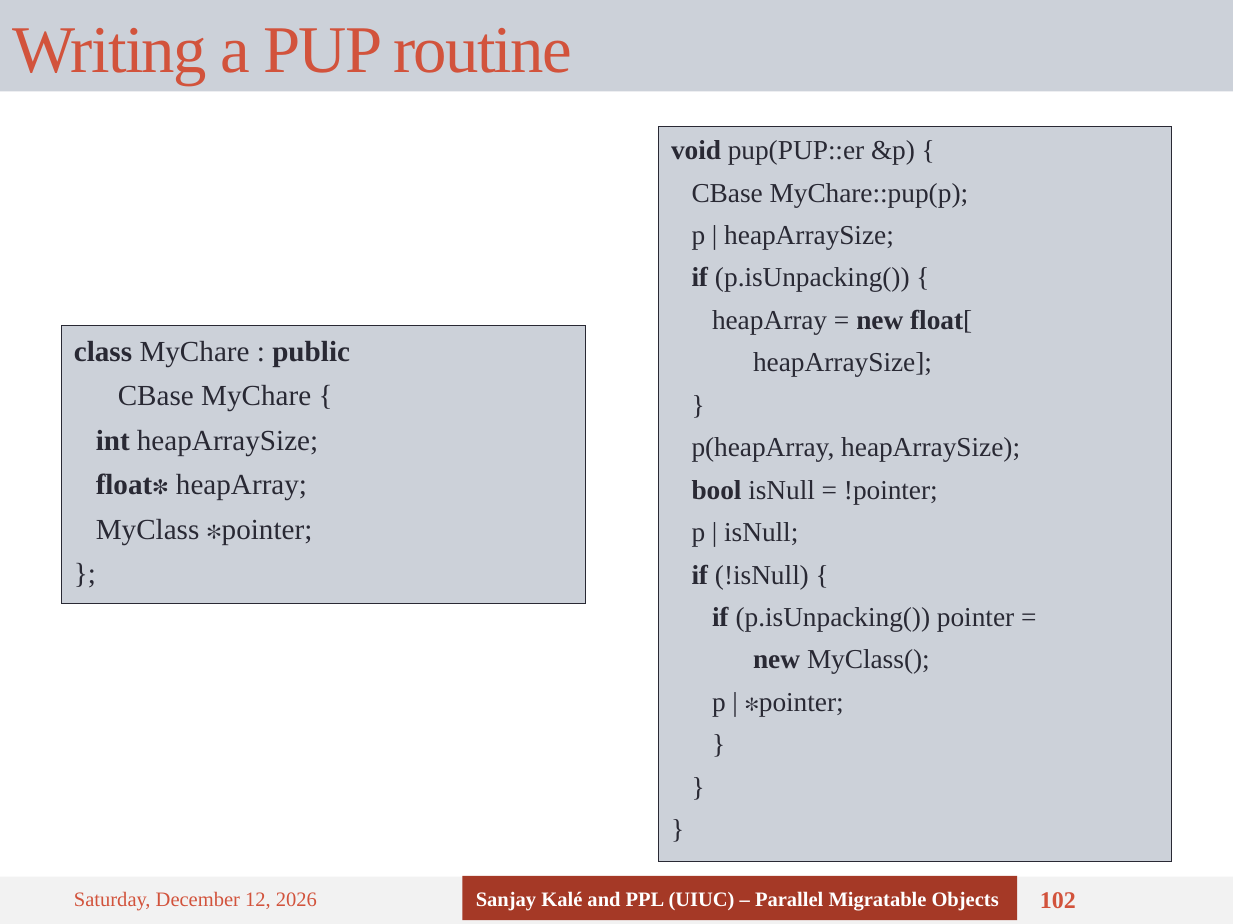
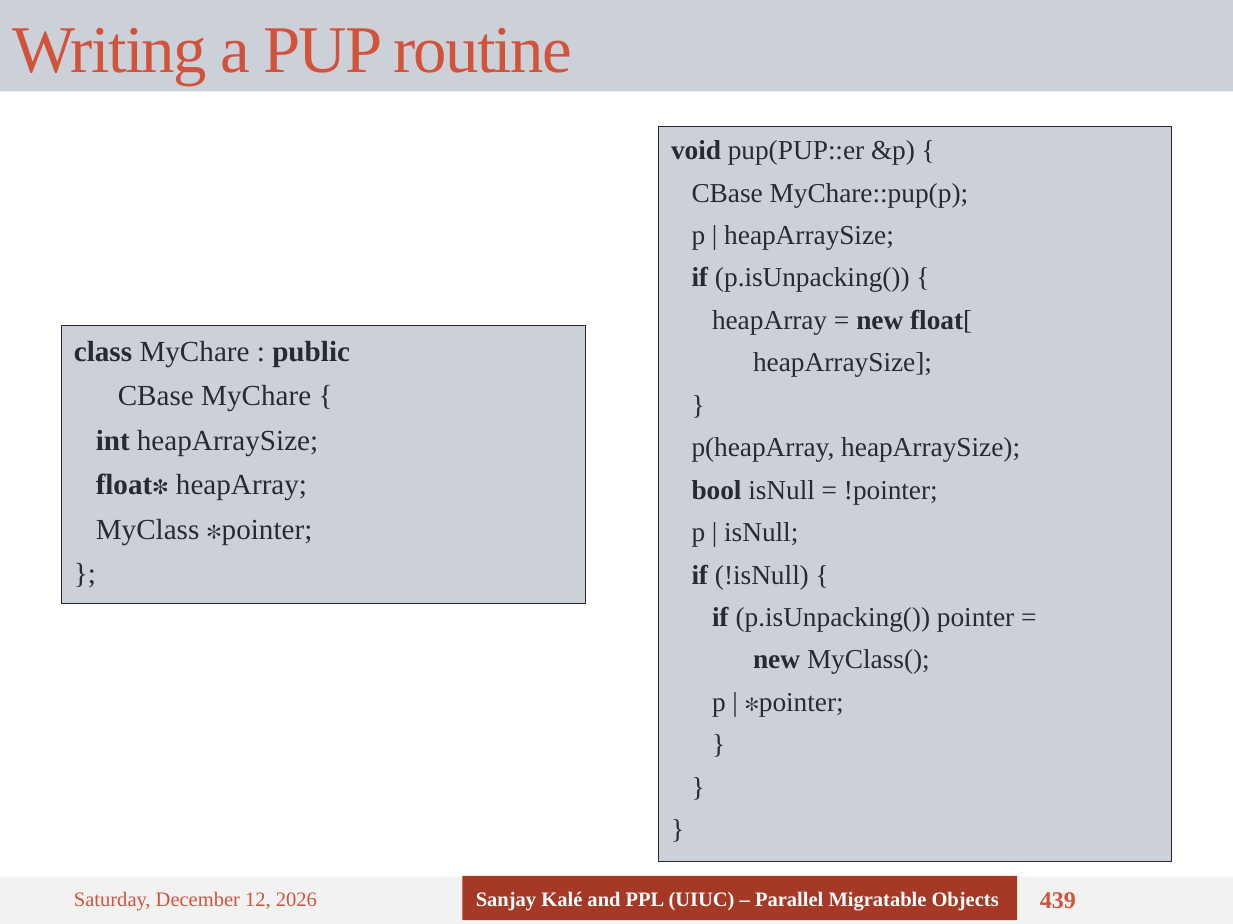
102: 102 -> 439 (1058, 901)
